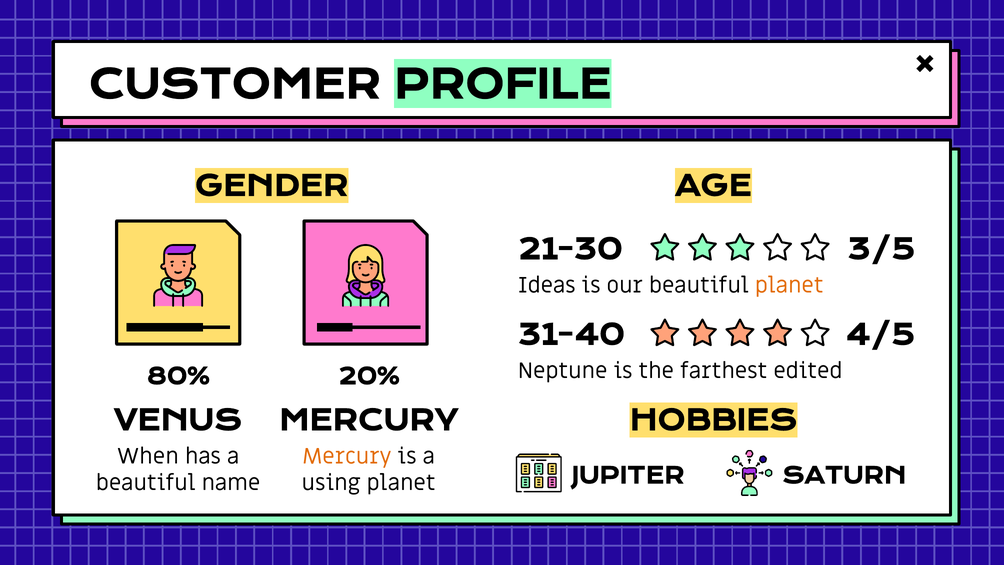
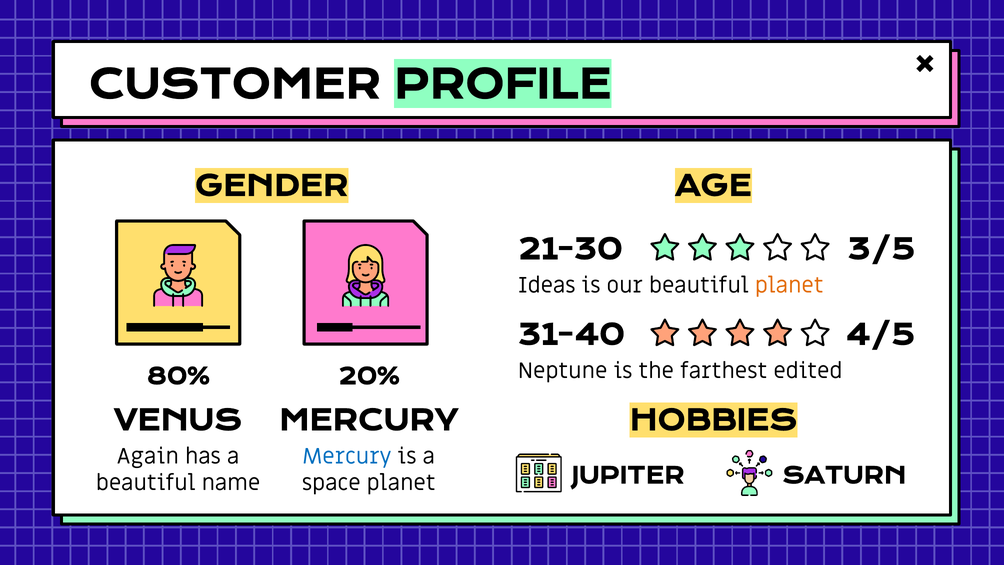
When: When -> Again (148, 456)
Mercury colour: orange -> blue (347, 456)
using: using -> space (331, 483)
